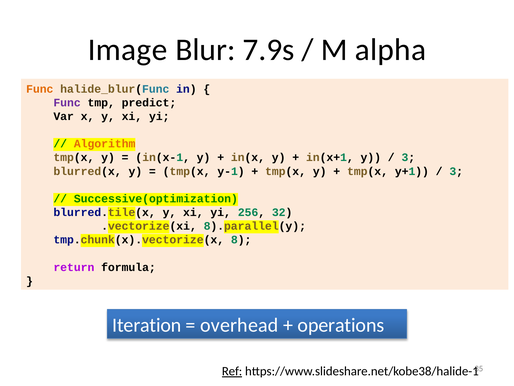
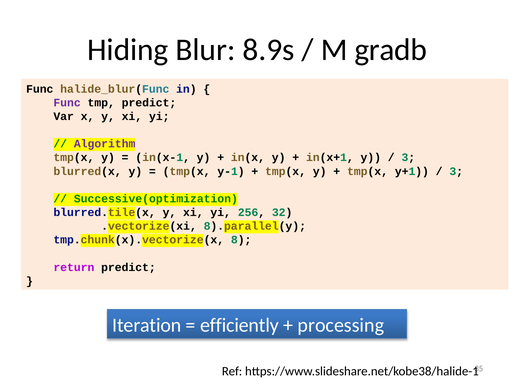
Image: Image -> Hiding (128, 50)
7.9s: 7.9s -> 8.9s (269, 50)
alpha: alpha -> gradb (391, 50)
Func colour: orange -> black (40, 89)
Algorithm colour: orange -> purple (105, 144)
return formula: formula -> predict (128, 267)
overhead: overhead -> efficiently (239, 325)
operations: operations -> processing (341, 325)
Ref underline: present -> none (232, 371)
